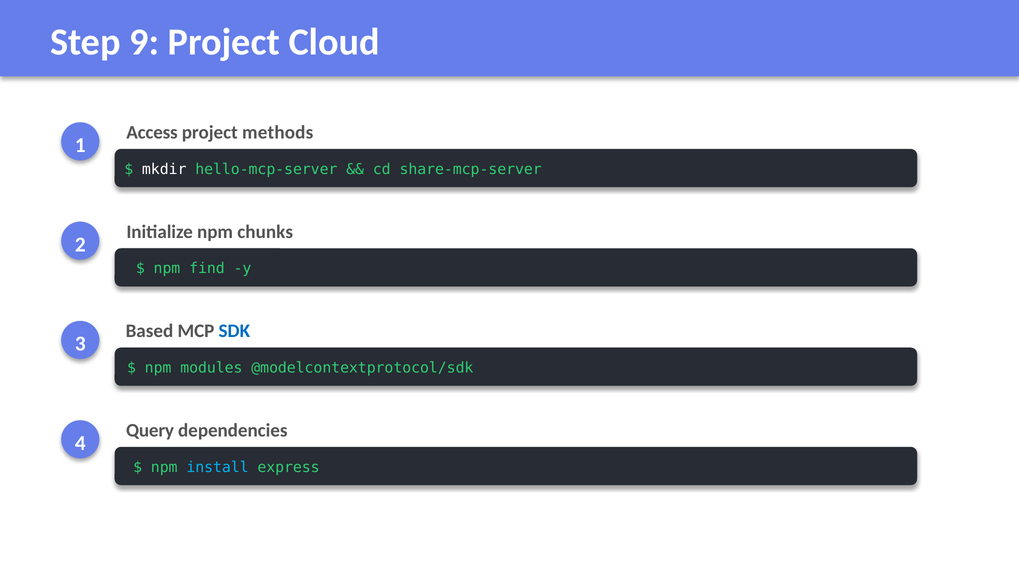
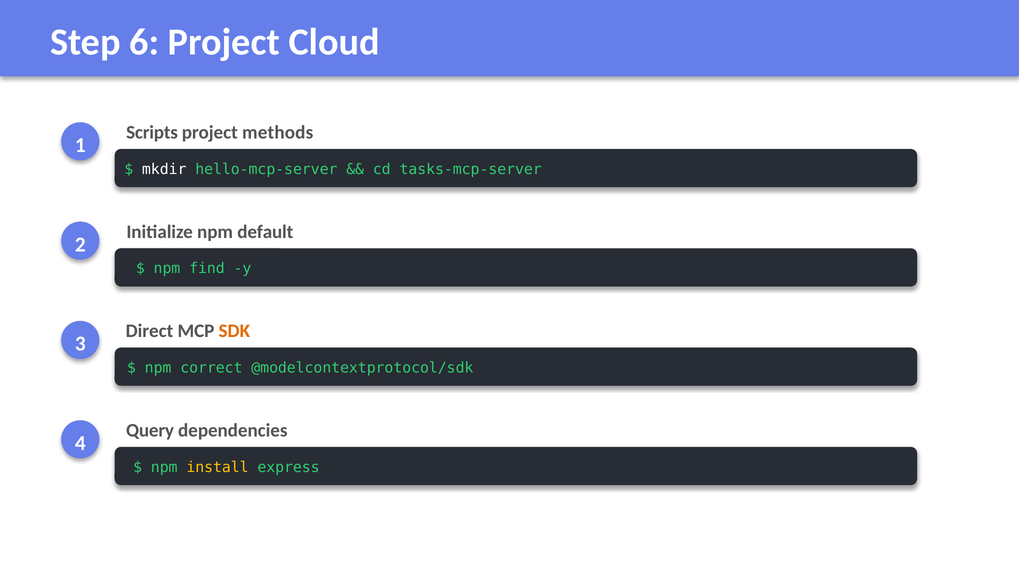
9: 9 -> 6 (144, 42)
Access: Access -> Scripts (152, 132)
share-mcp-server: share-mcp-server -> tasks-mcp-server (471, 169)
chunks: chunks -> default (265, 232)
Based: Based -> Direct (149, 331)
SDK colour: blue -> orange (234, 331)
modules: modules -> correct (211, 368)
install colour: light blue -> yellow (218, 467)
